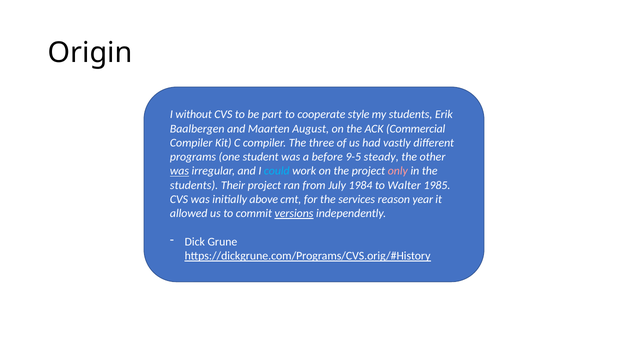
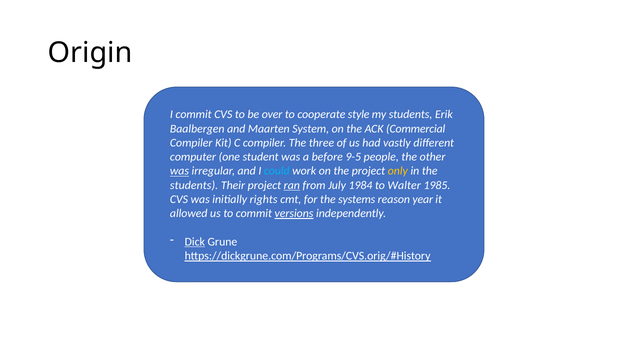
I without: without -> commit (194, 115)
part: part -> over (272, 115)
August: August -> System (311, 129)
programs: programs -> computer (193, 157)
steady: steady -> people (381, 157)
only colour: pink -> yellow (398, 171)
ran underline: none -> present (292, 185)
above: above -> rights (264, 199)
services: services -> systems (357, 199)
Dick underline: none -> present (195, 242)
